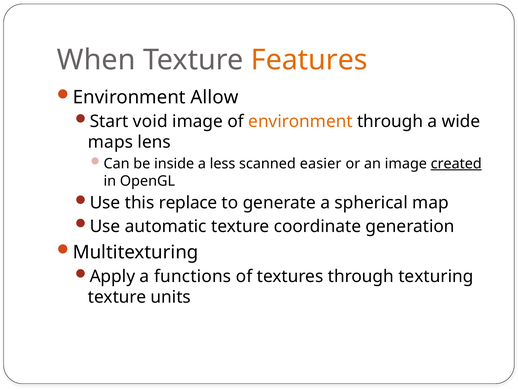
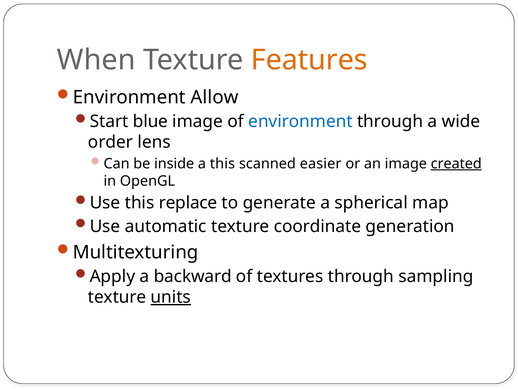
void: void -> blue (150, 121)
environment colour: orange -> blue (300, 121)
maps: maps -> order (111, 142)
a less: less -> this (222, 164)
functions: functions -> backward (193, 276)
texturing: texturing -> sampling (436, 276)
units underline: none -> present (171, 297)
